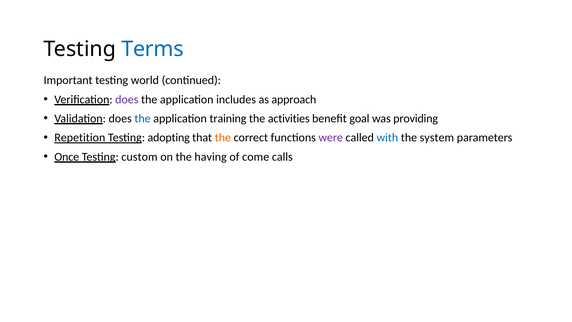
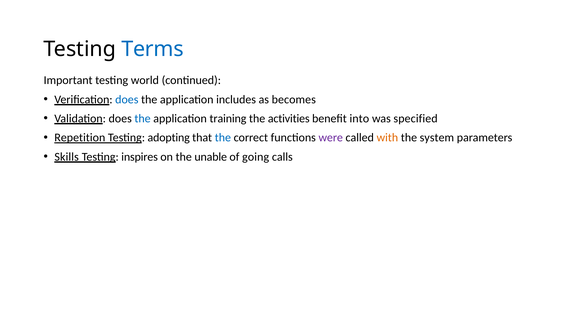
does colour: purple -> blue (127, 99)
approach: approach -> becomes (294, 99)
goal: goal -> into (359, 118)
providing: providing -> specified (416, 118)
the colour: orange -> blue (223, 138)
with colour: blue -> orange (387, 138)
Once: Once -> Skills (67, 157)
custom: custom -> inspires (140, 157)
having: having -> unable (211, 157)
come: come -> going (256, 157)
